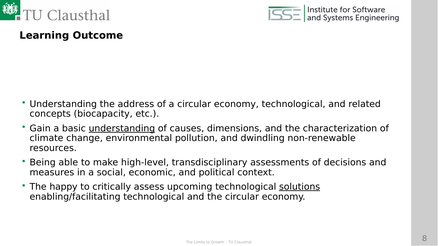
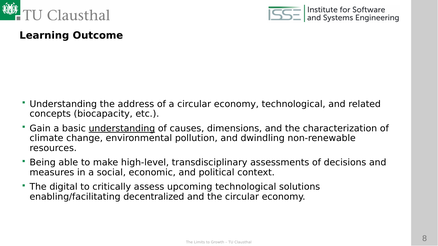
happy: happy -> digital (64, 187)
solutions underline: present -> none (300, 187)
enabling/facilitating technological: technological -> decentralized (154, 197)
